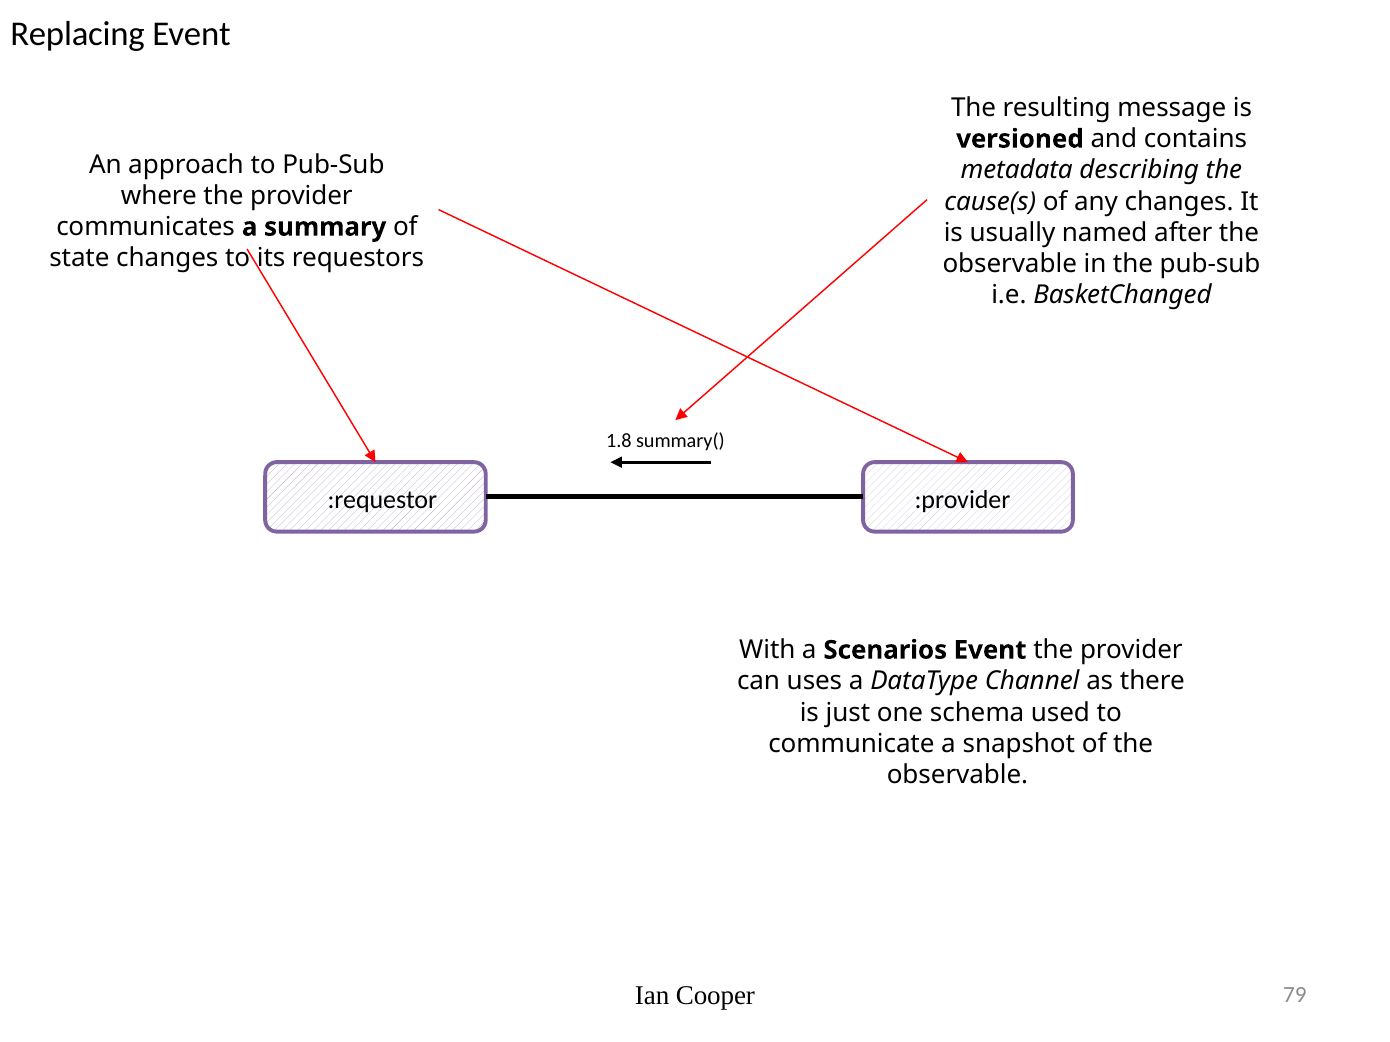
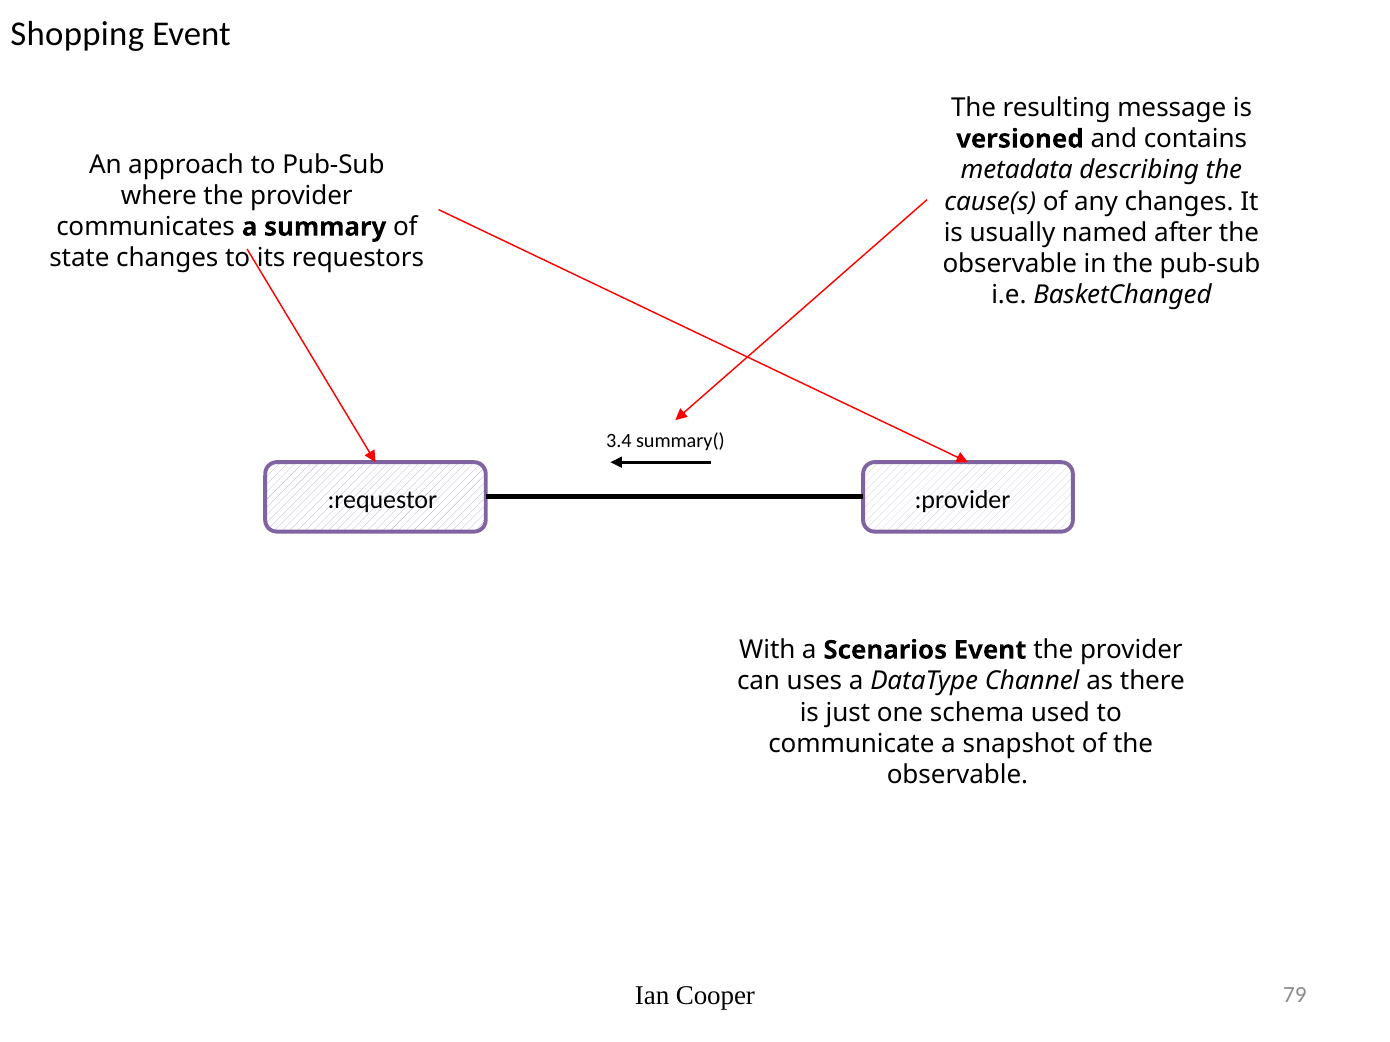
Replacing: Replacing -> Shopping (77, 34)
1.8: 1.8 -> 3.4 (619, 441)
